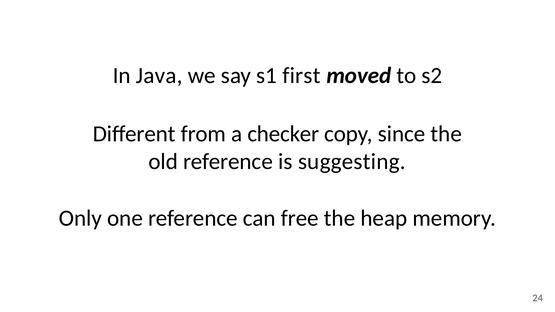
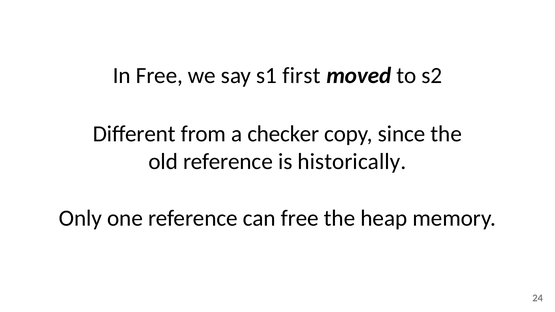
In Java: Java -> Free (159, 76)
suggesting: suggesting -> historically (352, 162)
